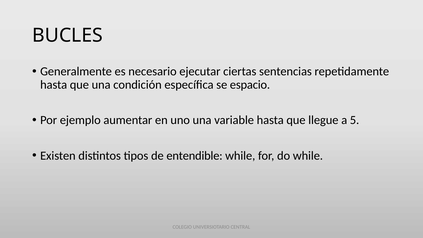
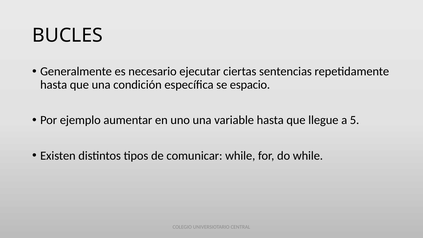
entendible: entendible -> comunicar (194, 156)
